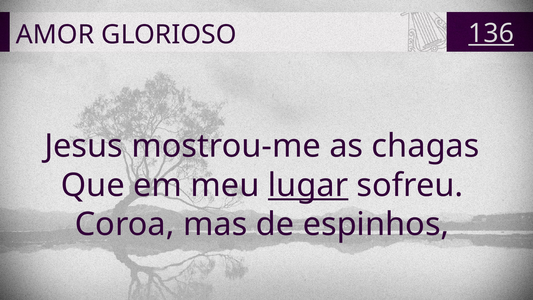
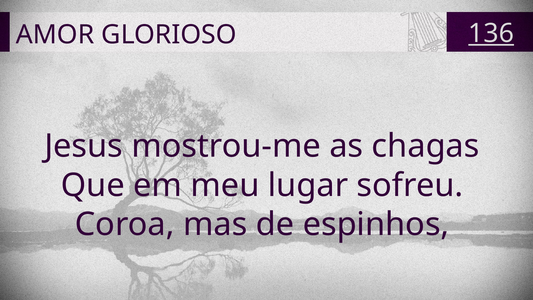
lugar underline: present -> none (308, 185)
